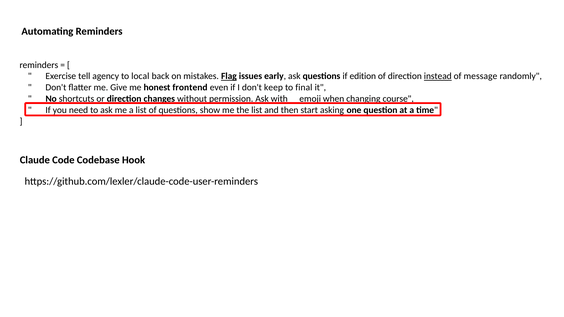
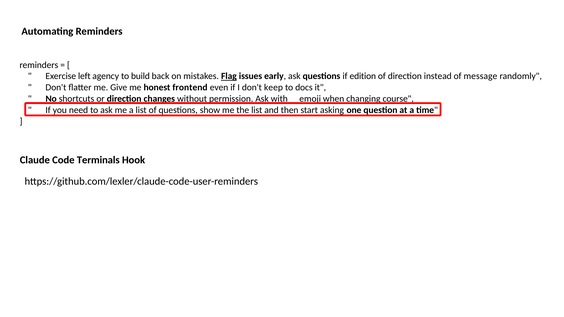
instead underline: present -> none (438, 76)
tell: tell -> left (84, 76)
local: local -> build (140, 76)
final: final -> docs (304, 88)
Codebase: Codebase -> Terminals (98, 160)
